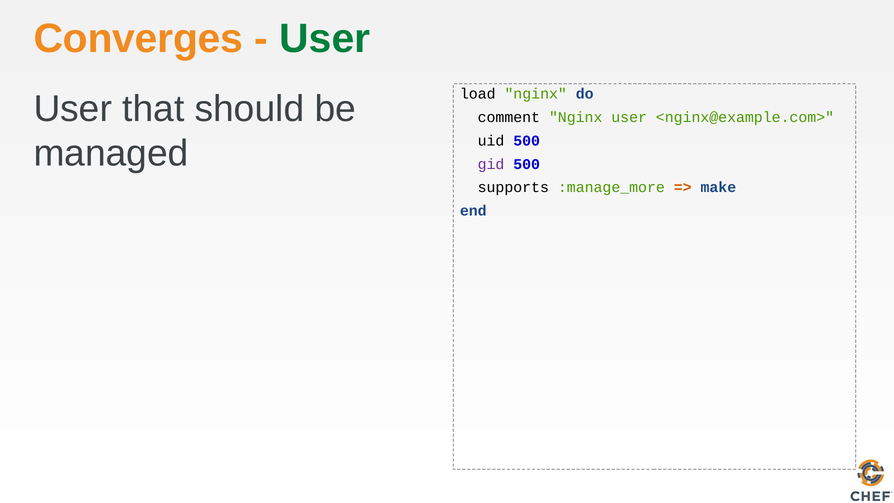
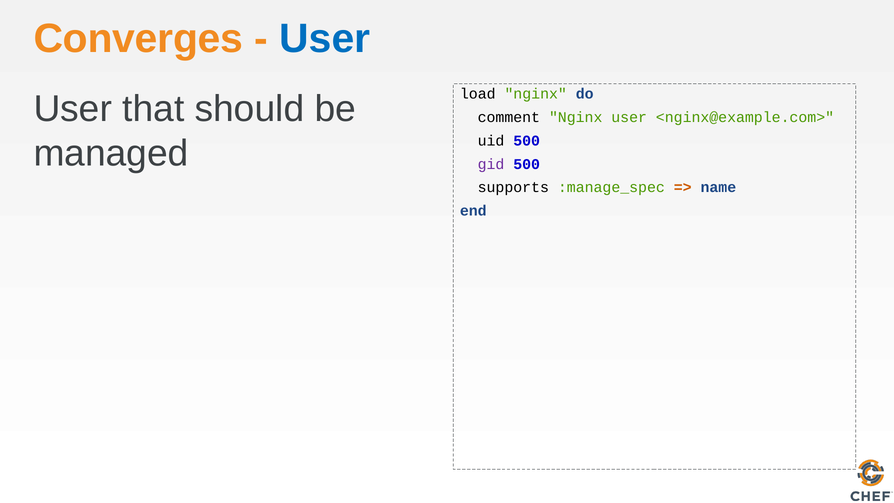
User colour: green -> blue (325, 39)
:manage_more: :manage_more -> :manage_spec (611, 188)
make: make -> name (718, 188)
